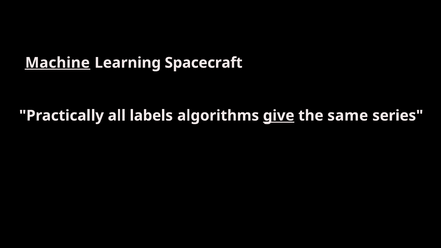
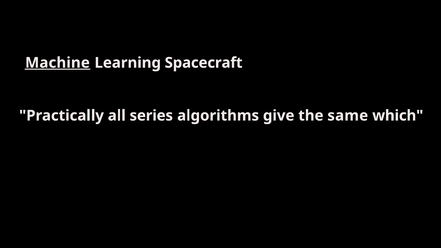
labels: labels -> series (151, 116)
give underline: present -> none (279, 116)
series: series -> which (398, 116)
